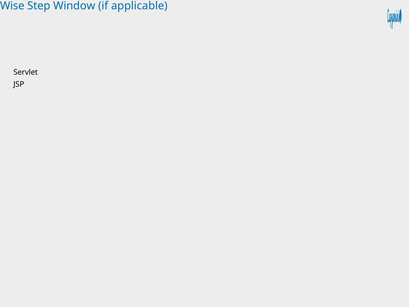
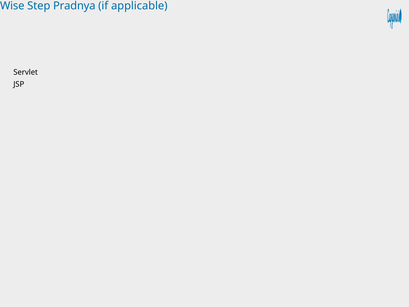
Window: Window -> Pradnya (74, 6)
